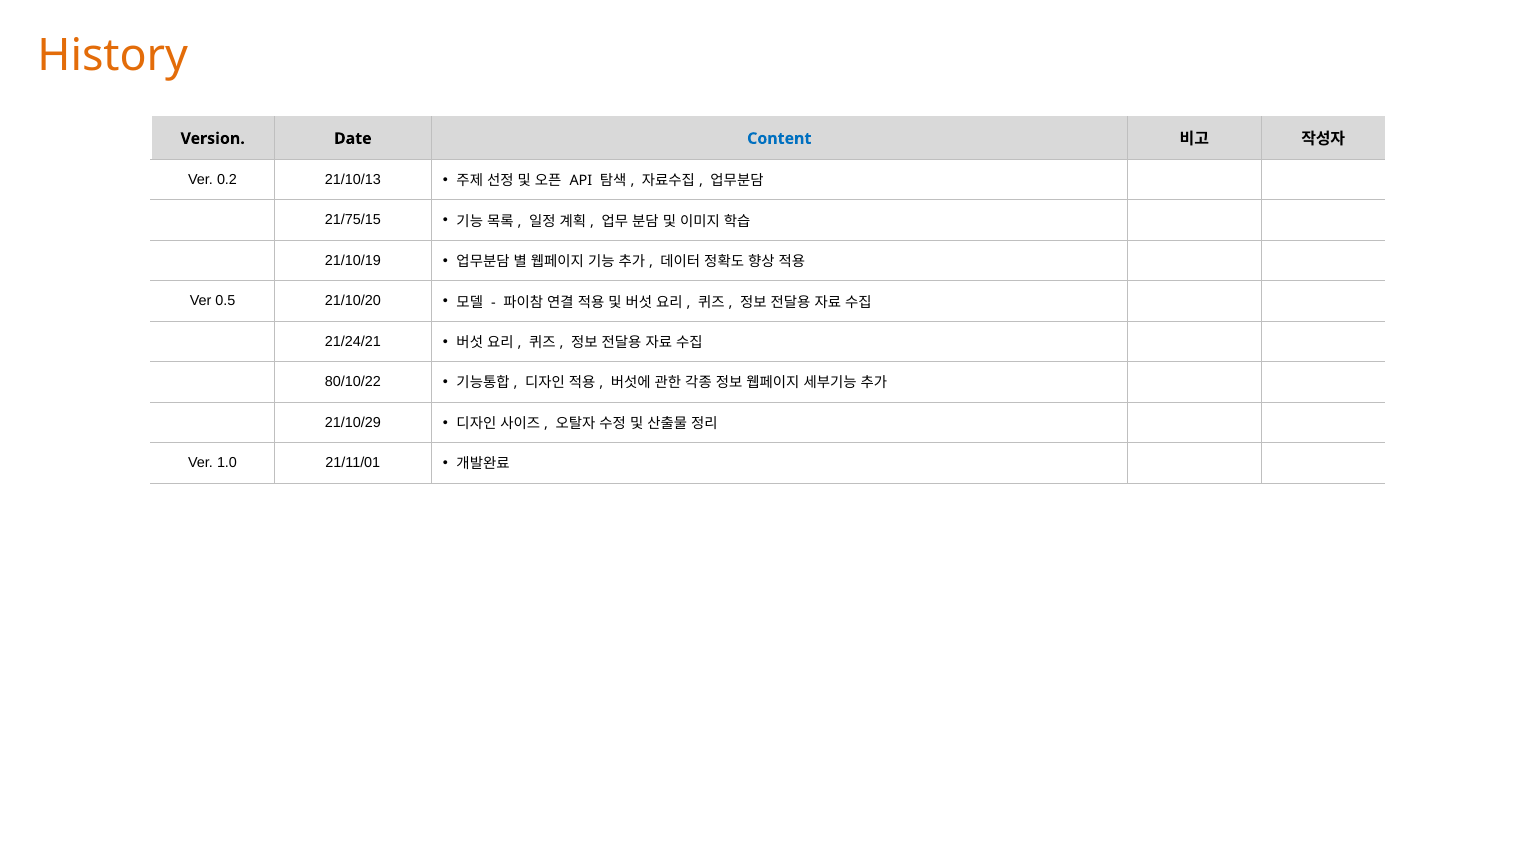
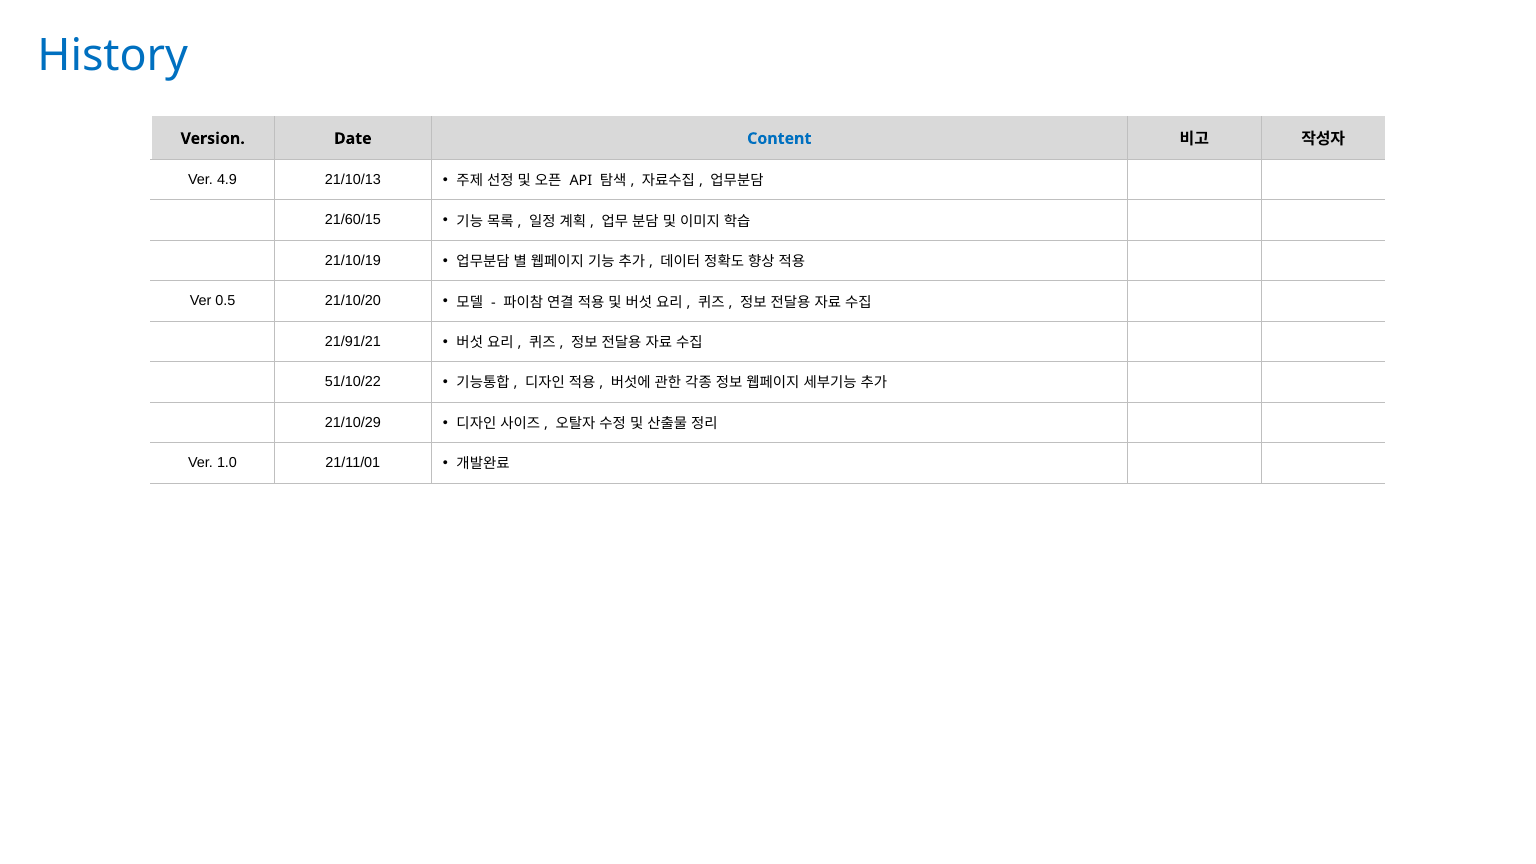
History colour: orange -> blue (113, 55)
0.2: 0.2 -> 4.9 (227, 180)
21/75/15: 21/75/15 -> 21/60/15 (353, 220)
21/24/21: 21/24/21 -> 21/91/21 (353, 341)
80/10/22: 80/10/22 -> 51/10/22 (353, 382)
